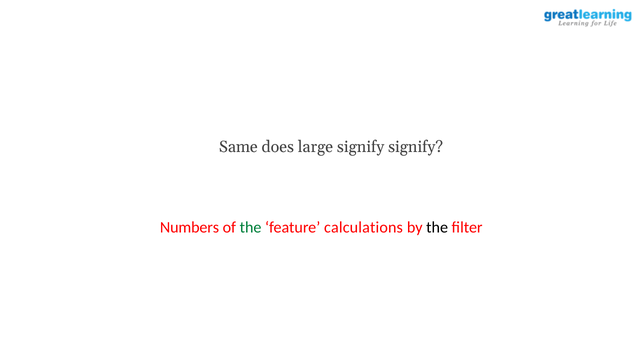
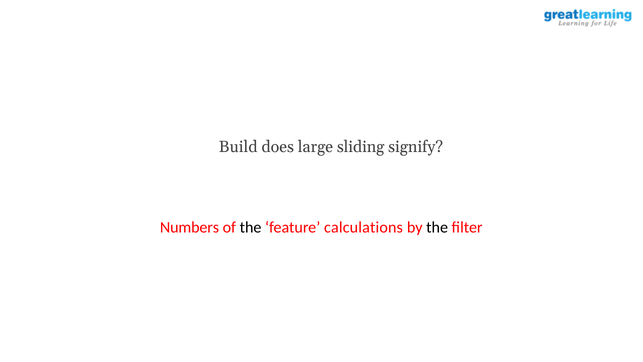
Same: Same -> Build (238, 147)
large signify: signify -> sliding (361, 147)
the colour: green -> black (251, 227)
